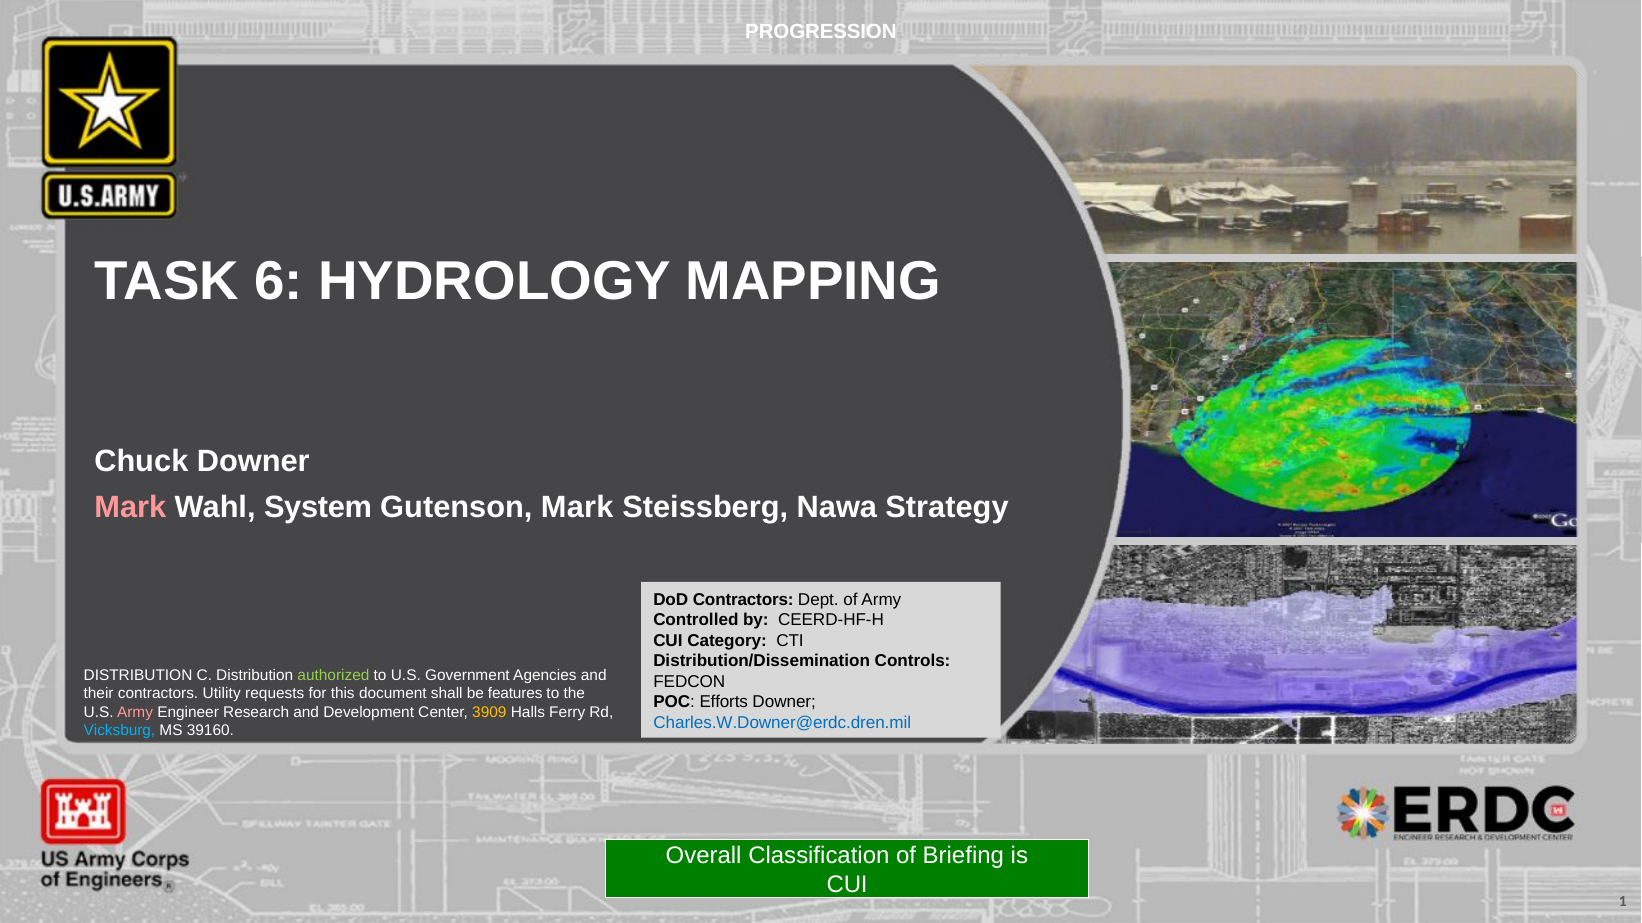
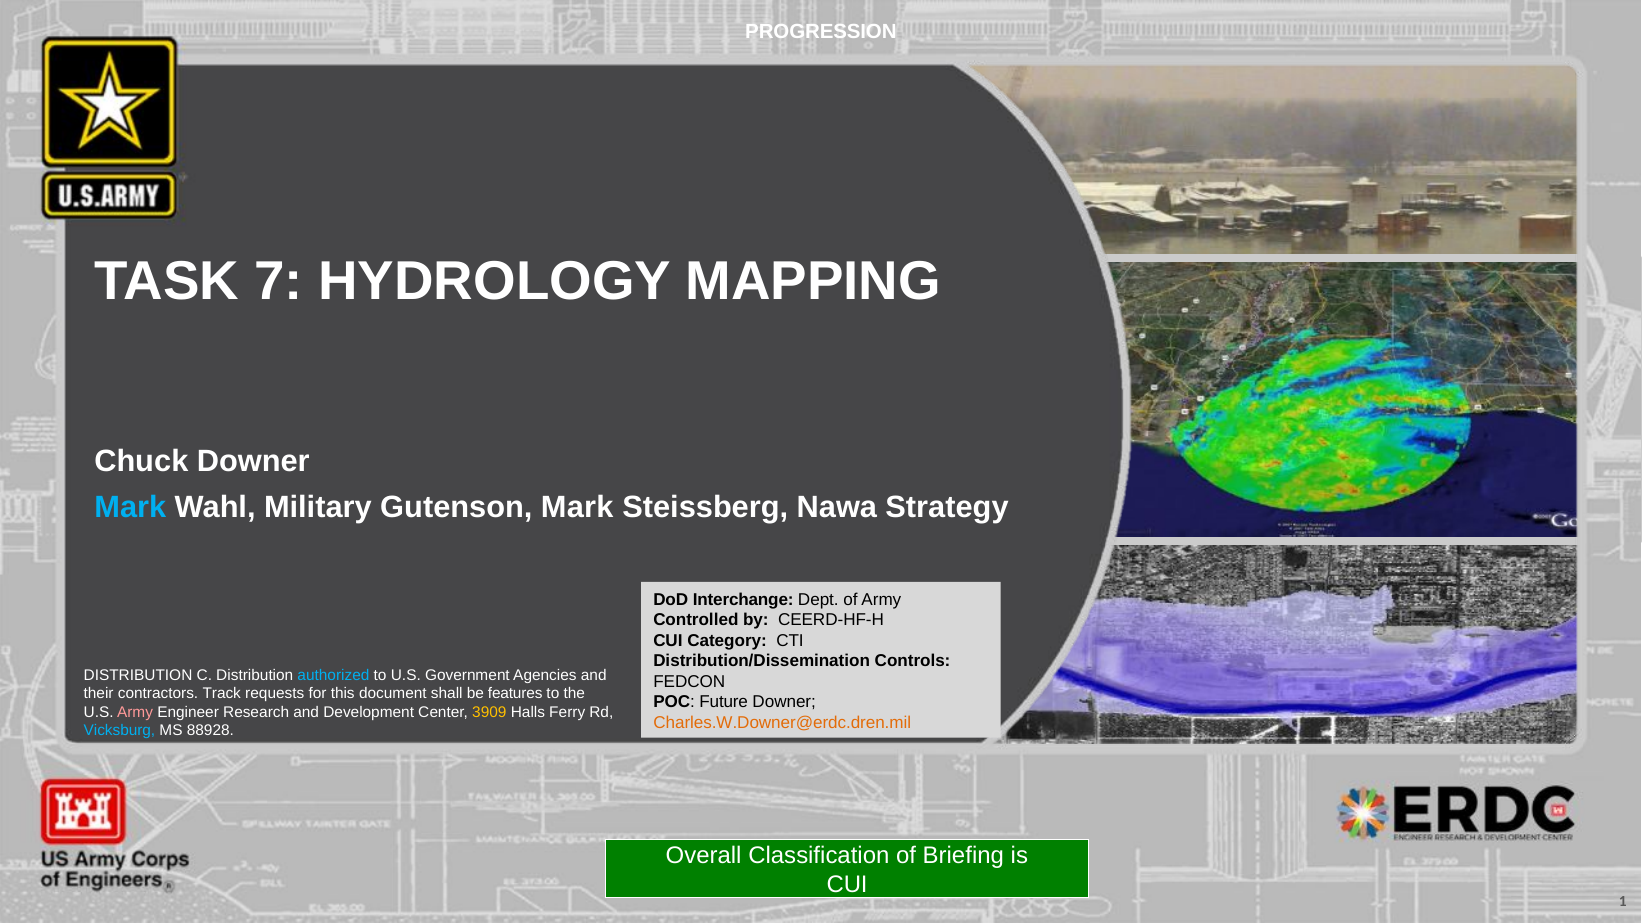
6: 6 -> 7 (279, 281)
Mark colour: pink -> light blue (130, 507)
System: System -> Military (318, 507)
DoD Contractors: Contractors -> Interchange (743, 600)
authorized colour: light green -> light blue (333, 676)
Utility: Utility -> Track (222, 694)
Efforts: Efforts -> Future (724, 703)
Charles.W.Downer@erdc.dren.mil colour: blue -> orange (782, 723)
39160: 39160 -> 88928 (210, 731)
